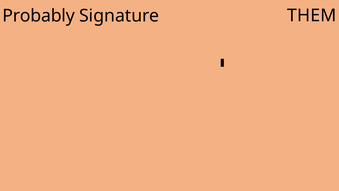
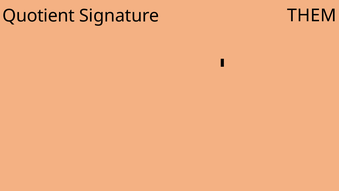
Probably: Probably -> Quotient (39, 16)
